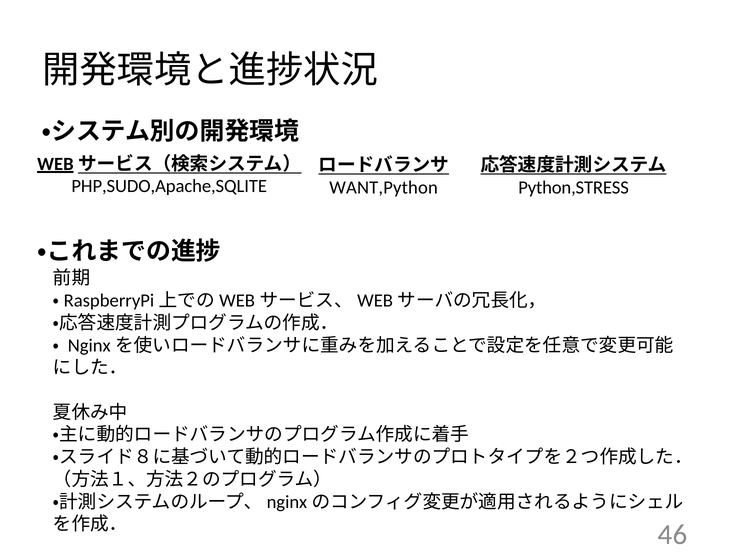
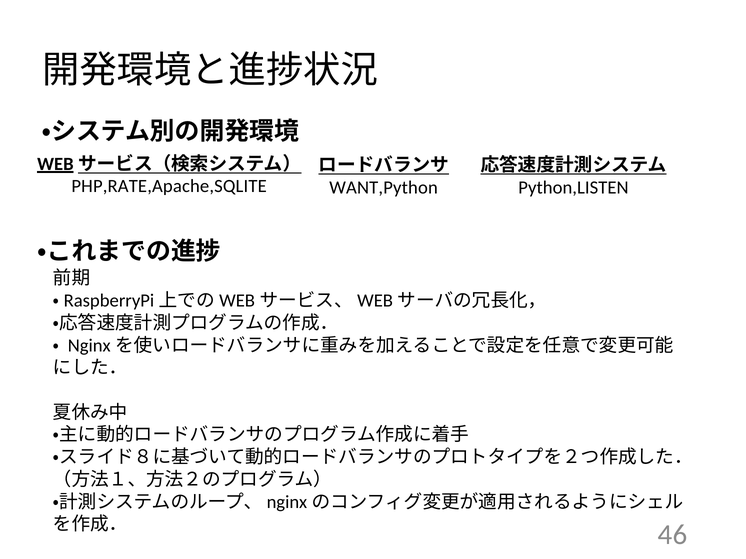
PHP,SUDO,Apache,SQLITE: PHP,SUDO,Apache,SQLITE -> PHP,RATE,Apache,SQLITE (169, 186)
Python,STRESS: Python,STRESS -> Python,LISTEN (573, 188)
